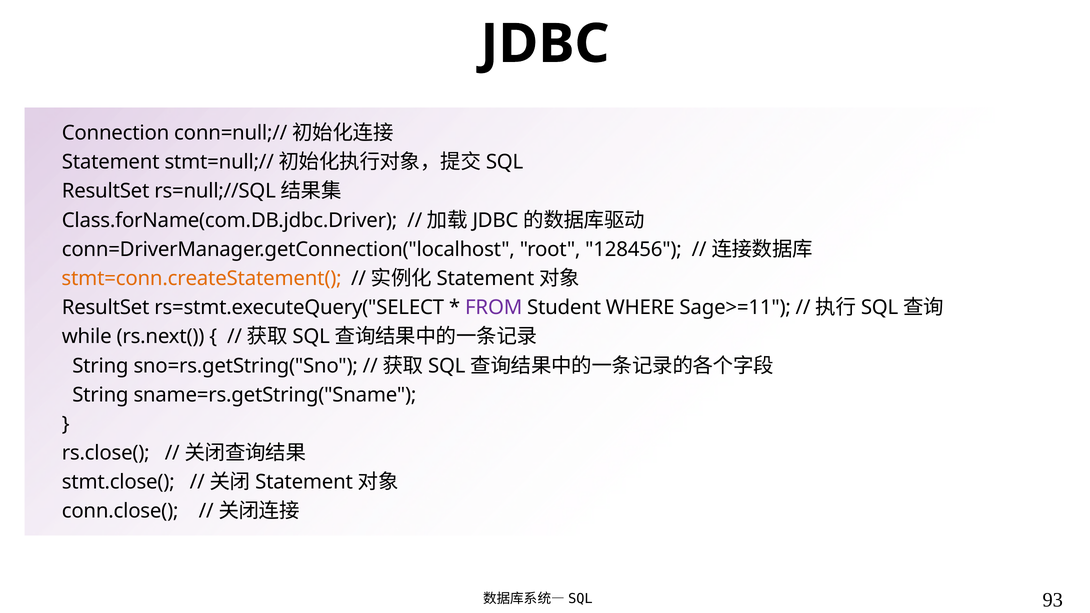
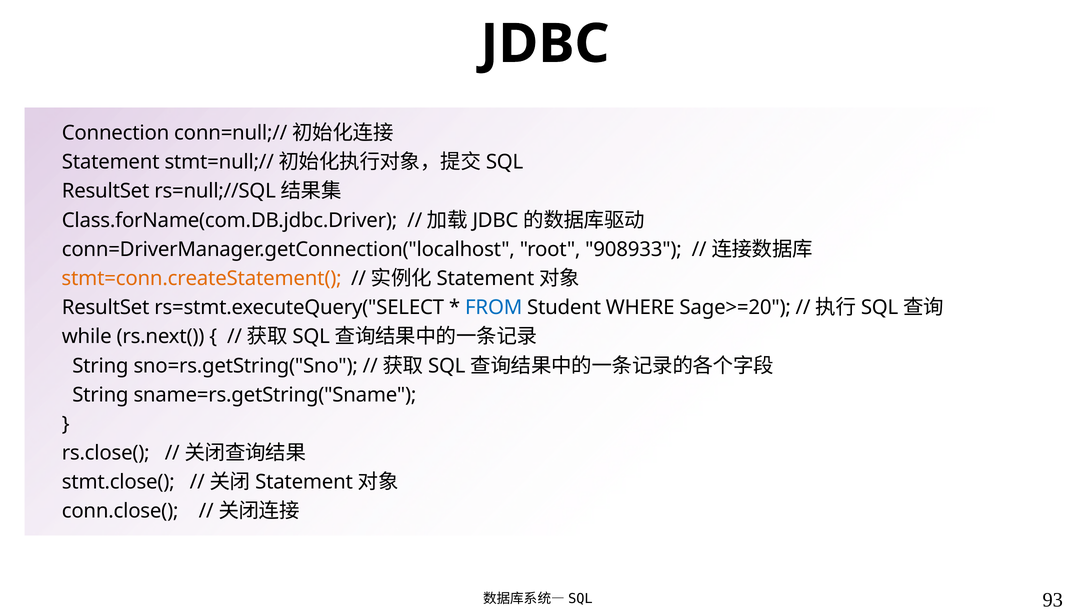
128456: 128456 -> 908933 (634, 249)
FROM colour: purple -> blue (494, 308)
Sage>=11: Sage>=11 -> Sage>=20 (735, 308)
